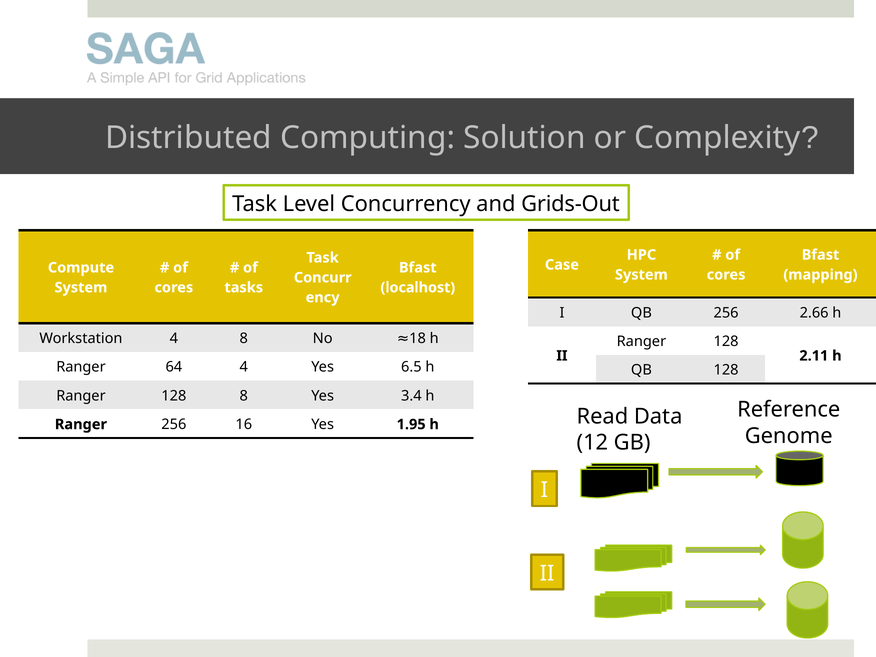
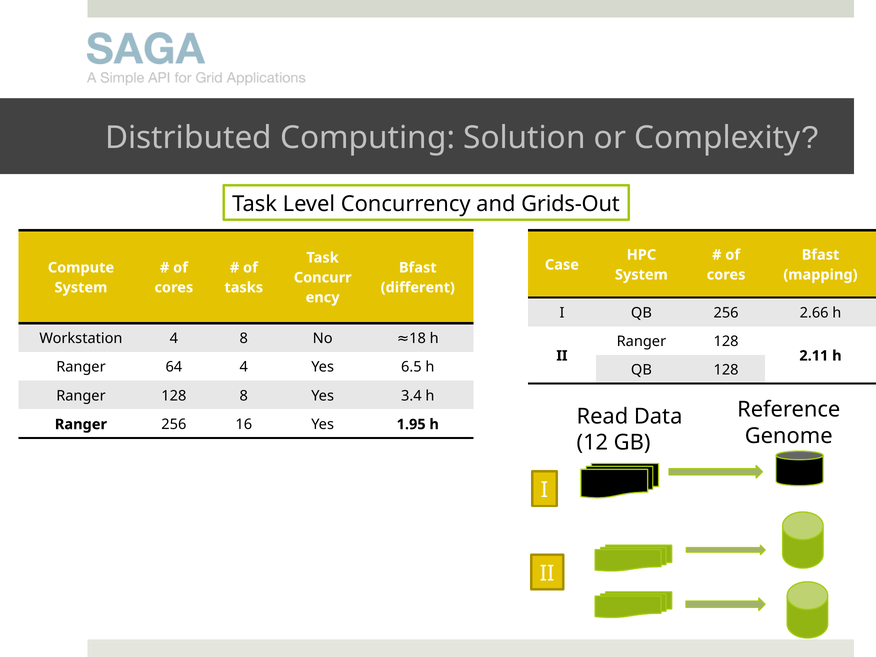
localhost: localhost -> different (418, 288)
